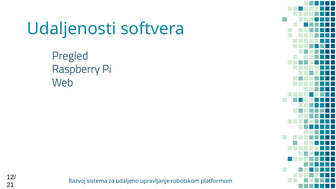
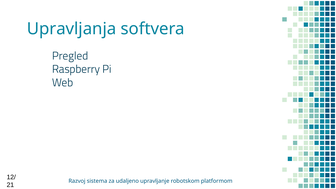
Udaljenosti: Udaljenosti -> Upravljanja (72, 29)
